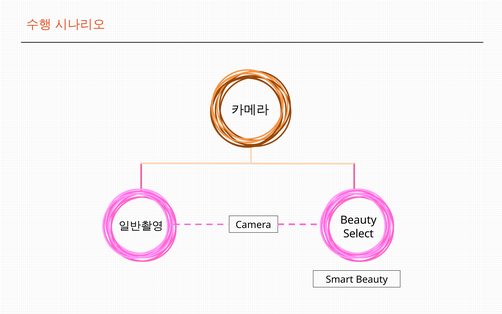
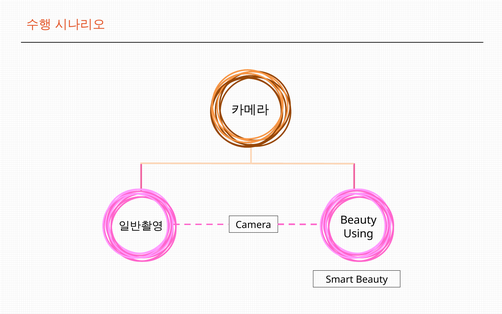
Select: Select -> Using (358, 233)
